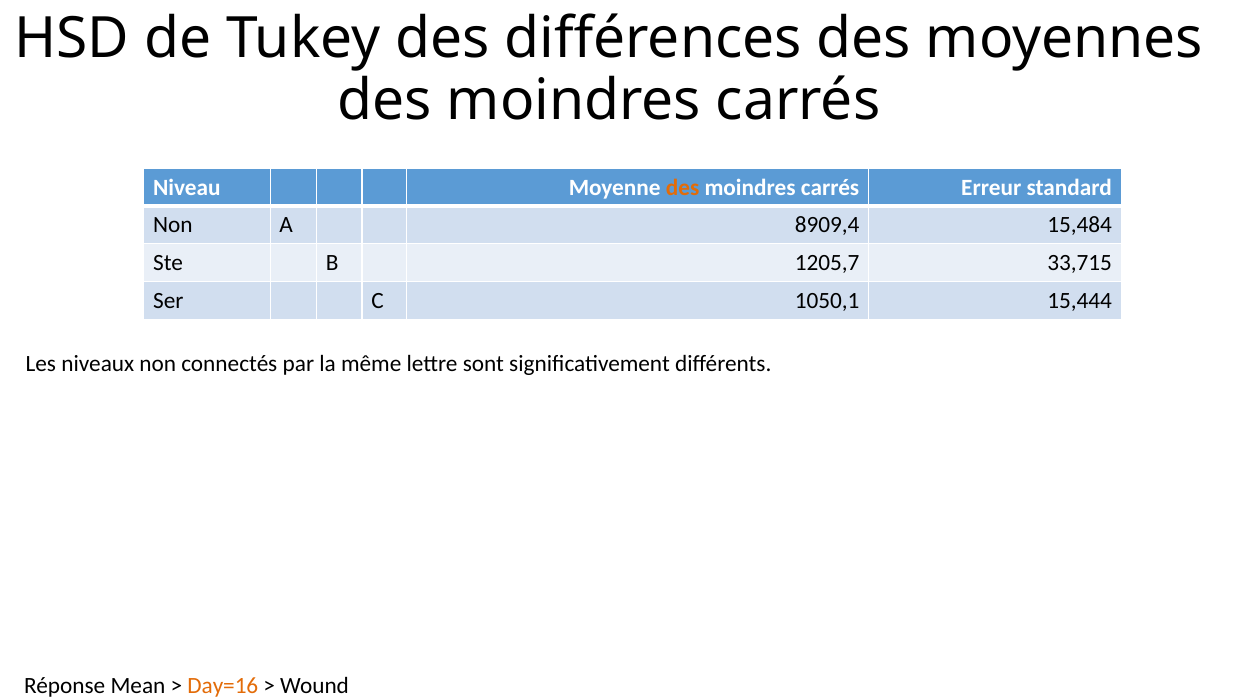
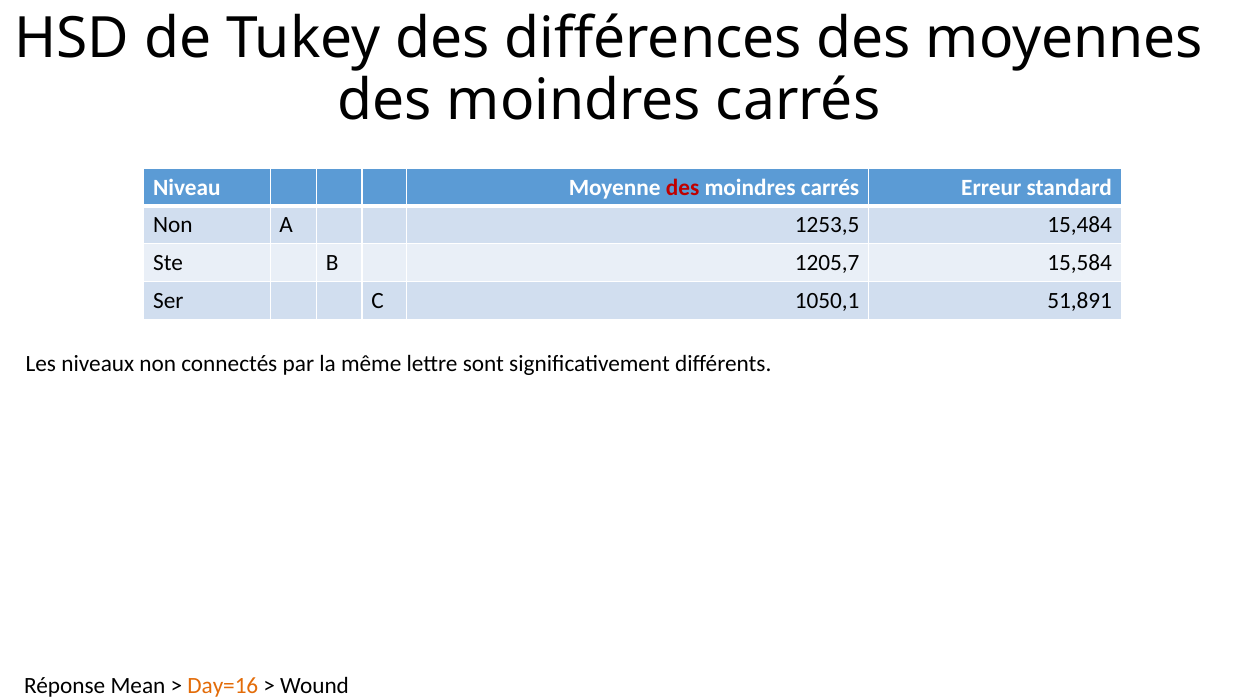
des colour: orange -> red (683, 187)
8909,4: 8909,4 -> 1253,5 (827, 225)
33,715: 33,715 -> 15,584 (1080, 263)
15,444: 15,444 -> 51,891 (1080, 301)
